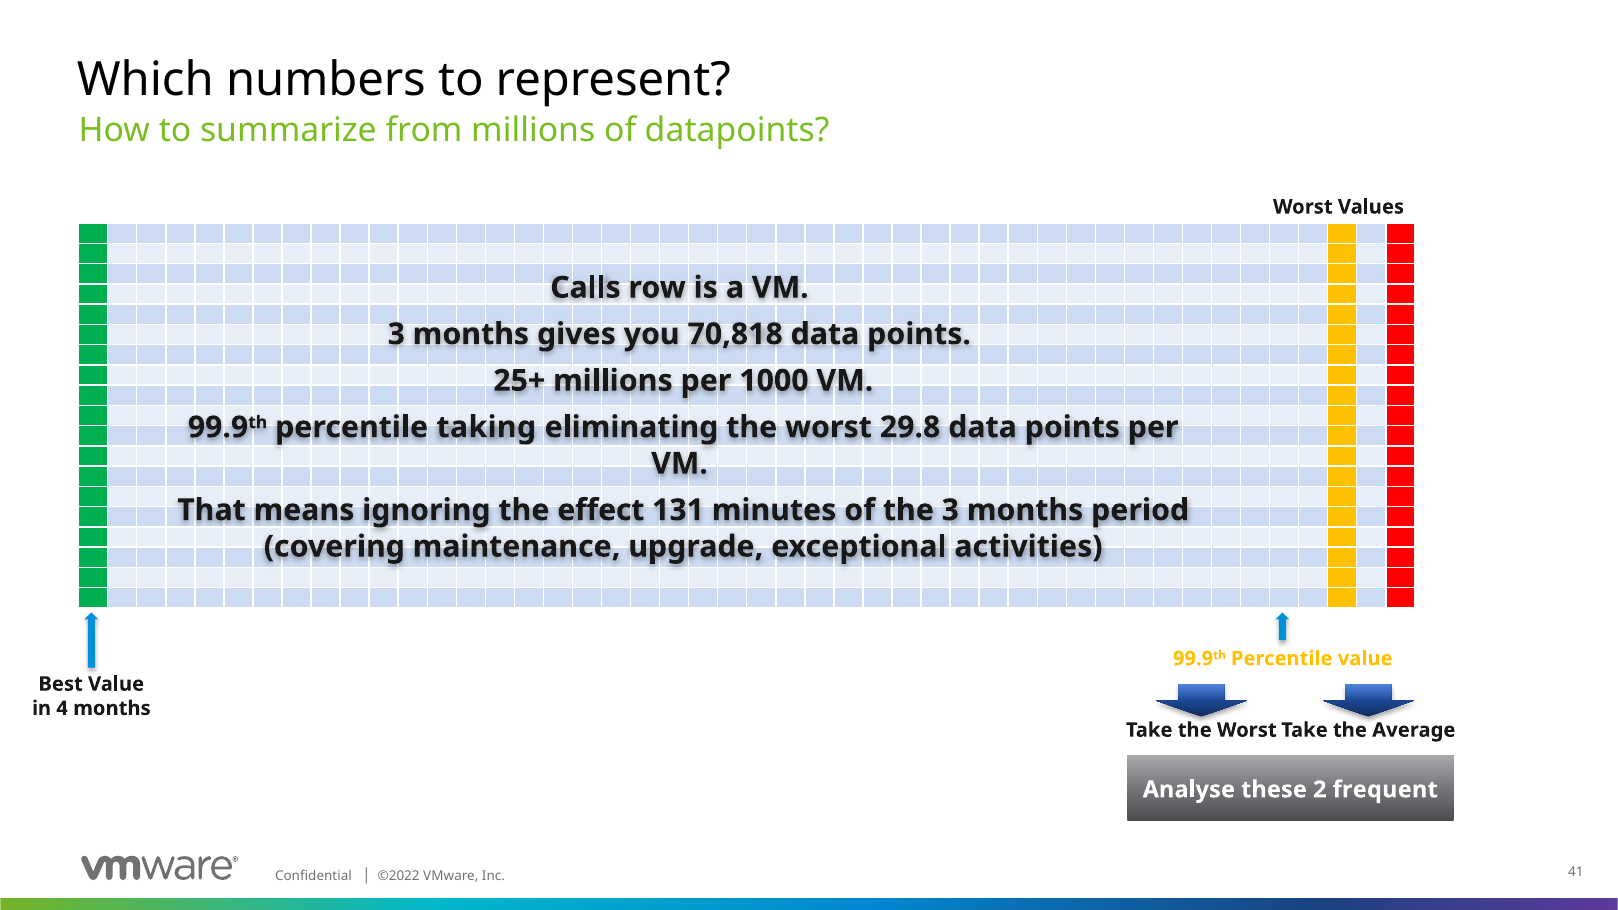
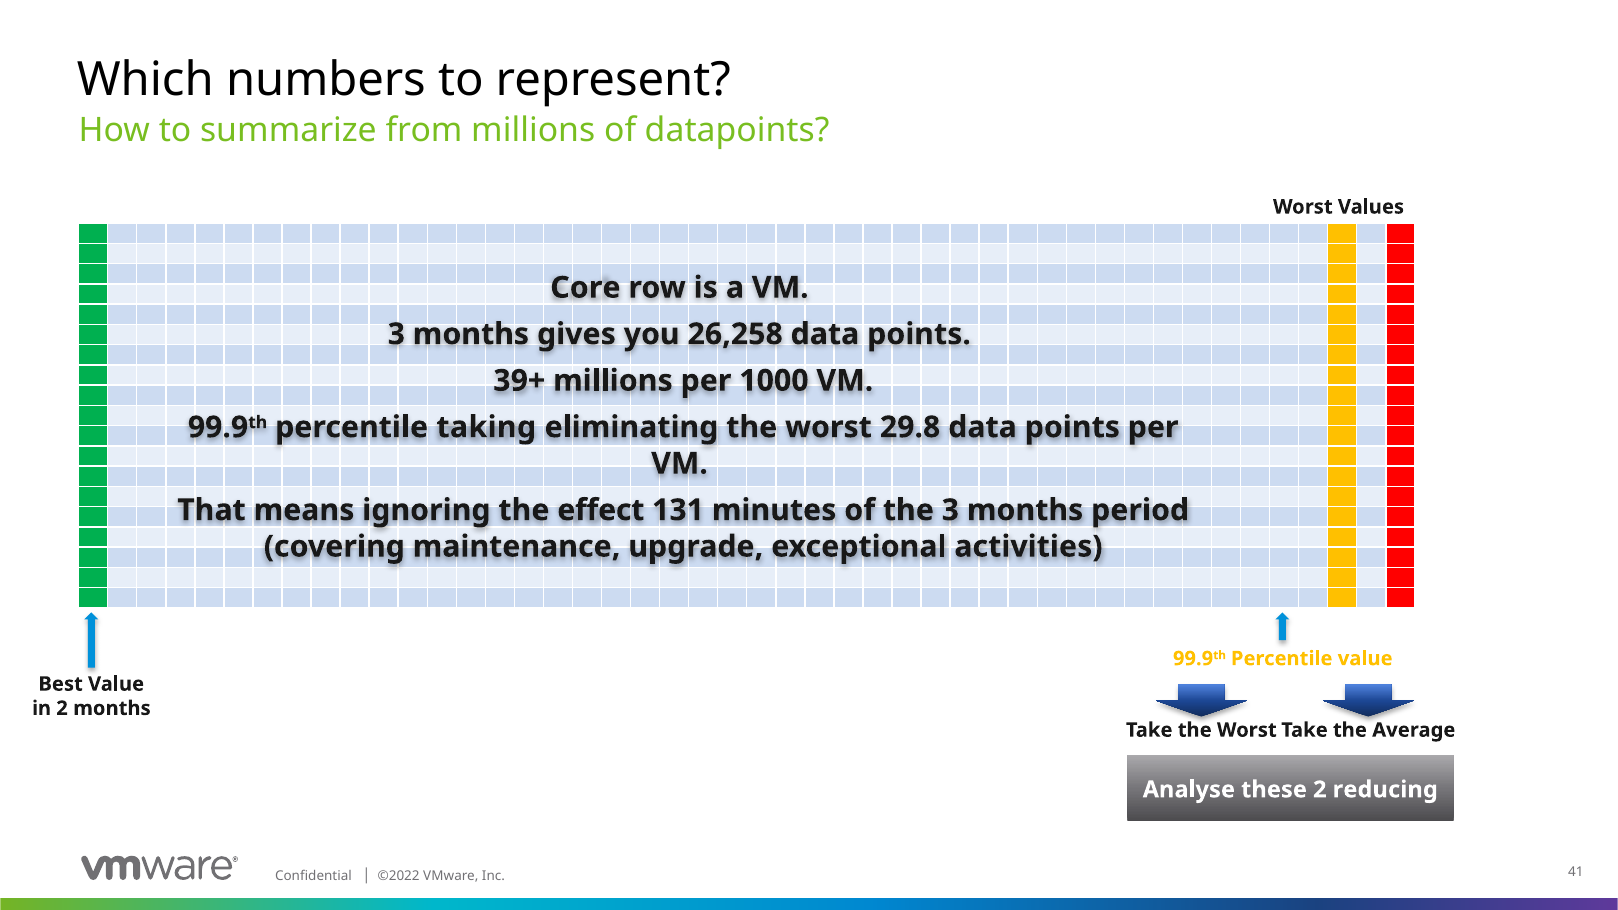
Calls: Calls -> Core (585, 288)
70,818: 70,818 -> 26,258 (735, 334)
25+: 25+ -> 39+ (519, 381)
in 4: 4 -> 2 (62, 708)
frequent: frequent -> reducing (1385, 790)
